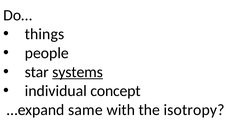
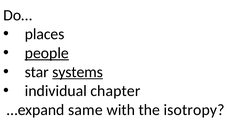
things: things -> places (45, 34)
people underline: none -> present (47, 53)
concept: concept -> chapter (115, 91)
